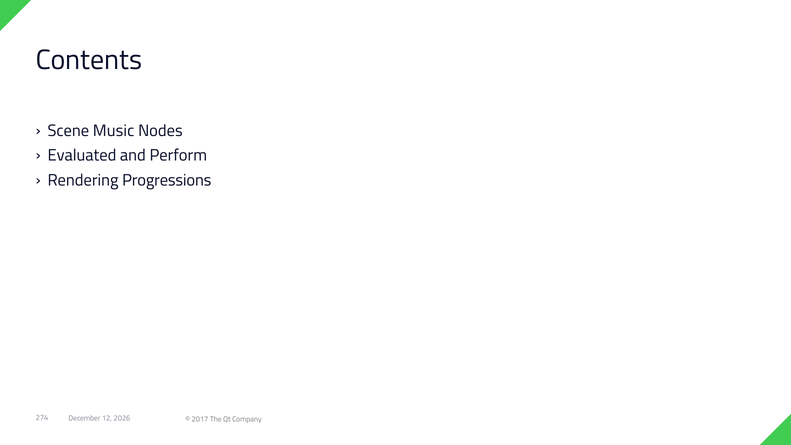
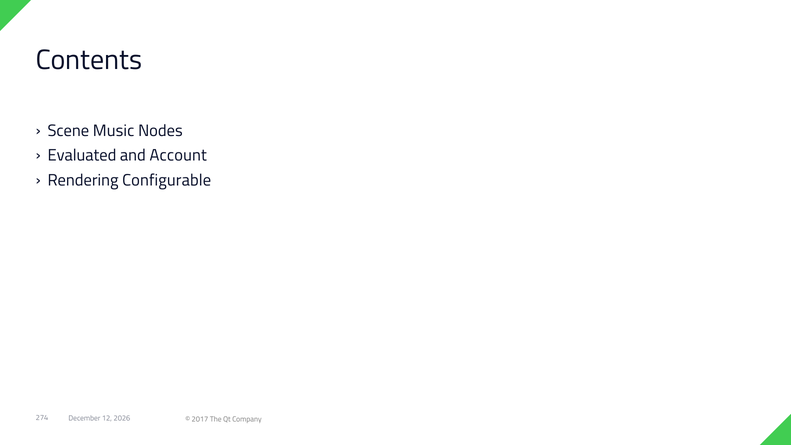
Perform: Perform -> Account (178, 156)
Progressions: Progressions -> Configurable (167, 180)
